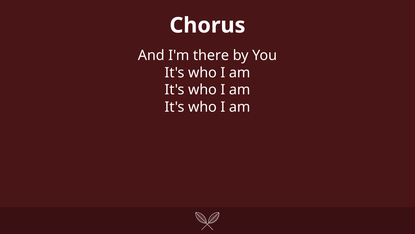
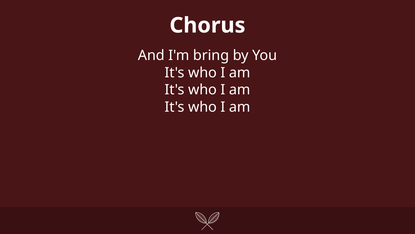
there: there -> bring (211, 55)
